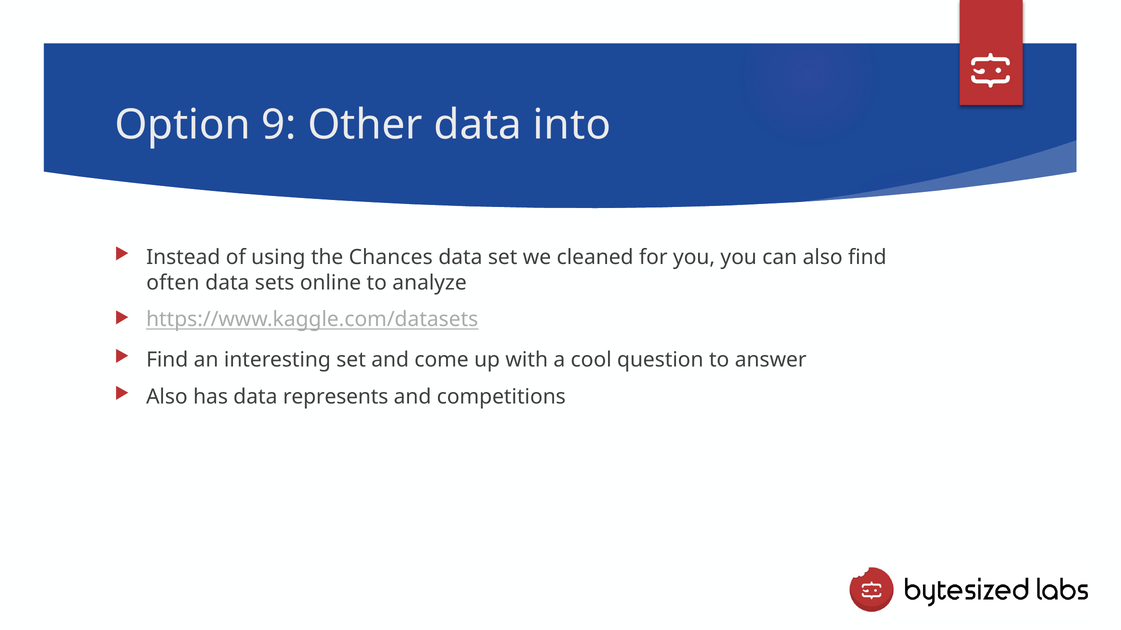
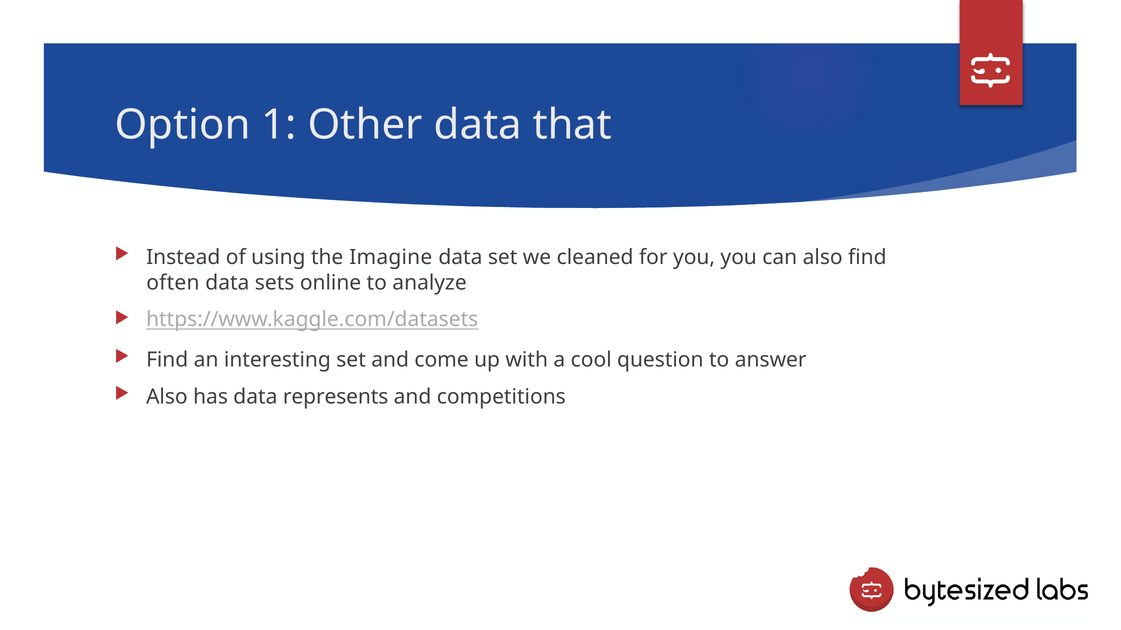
9: 9 -> 1 (279, 125)
into: into -> that (572, 125)
Chances: Chances -> Imagine (391, 258)
